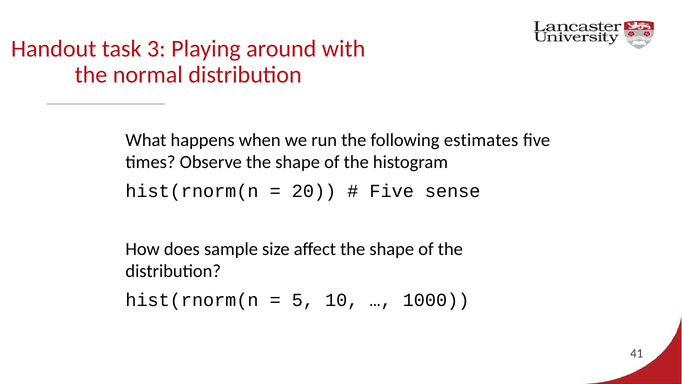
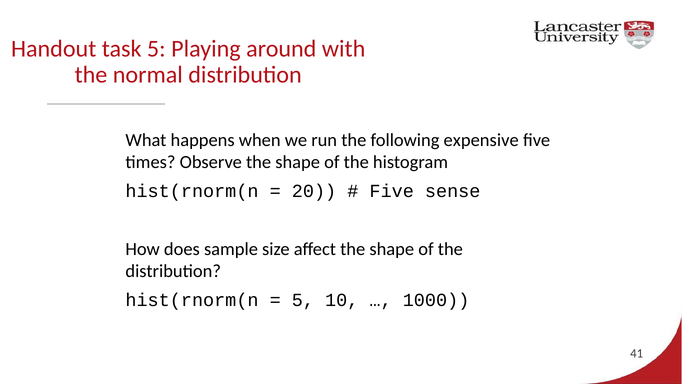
task 3: 3 -> 5 (156, 49)
estimates: estimates -> expensive (481, 140)
